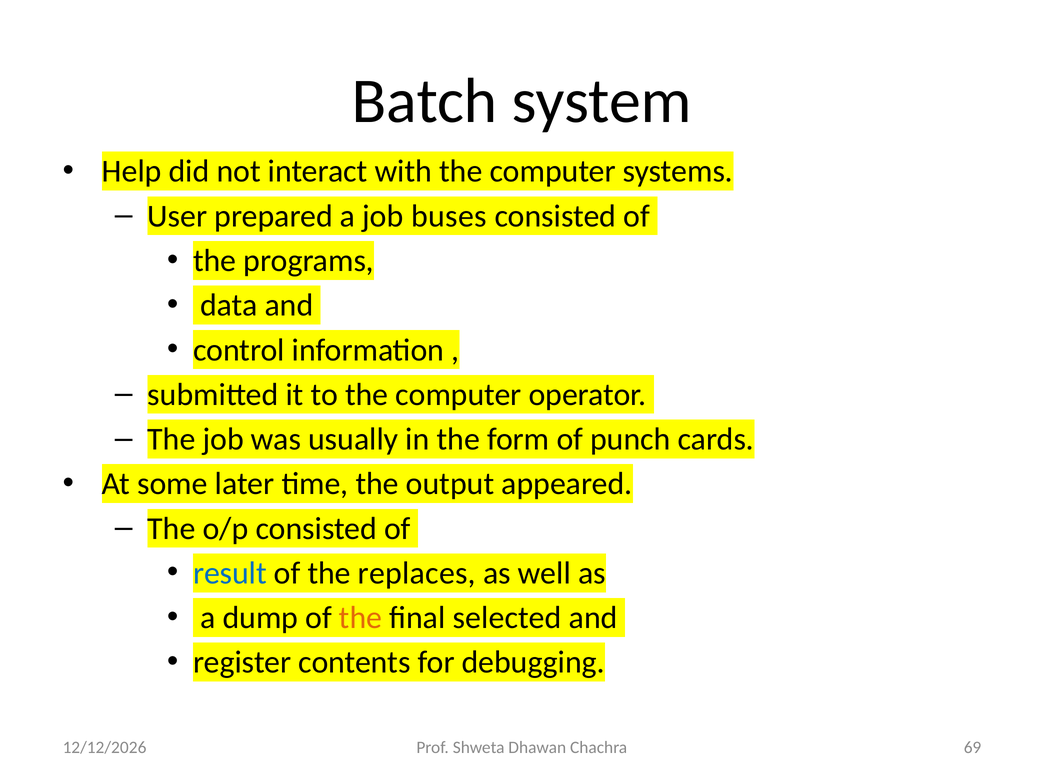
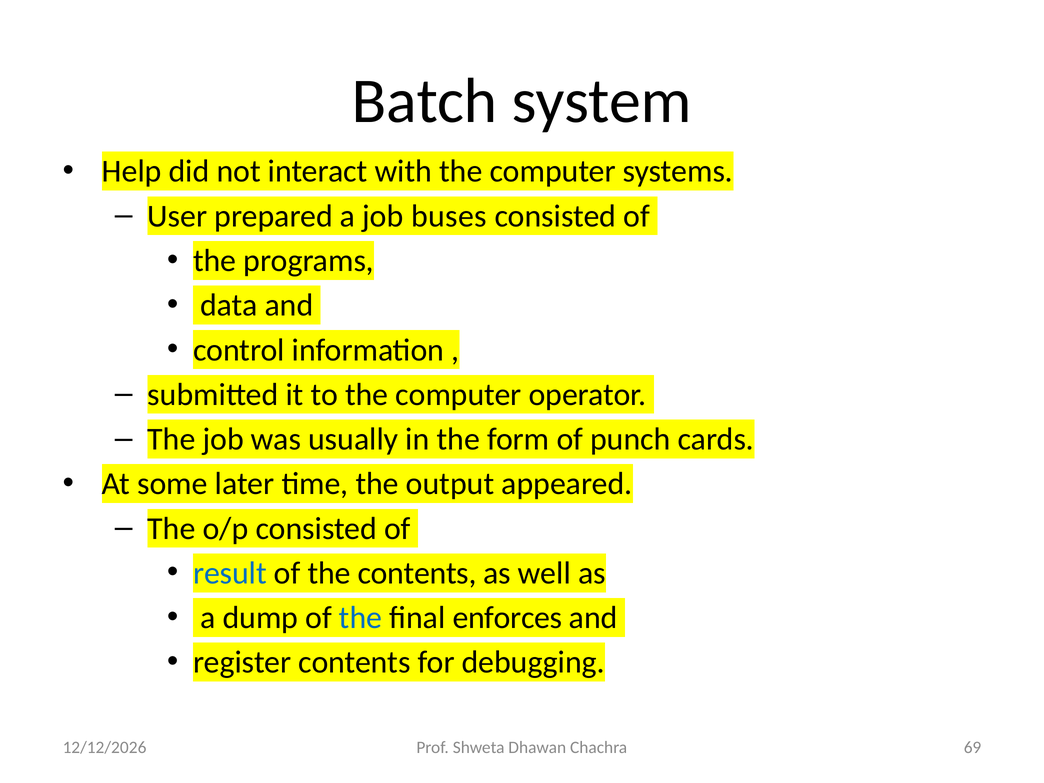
the replaces: replaces -> contents (417, 573)
the colour: orange -> blue (361, 618)
selected: selected -> enforces (507, 618)
